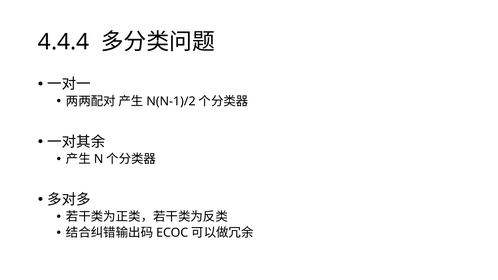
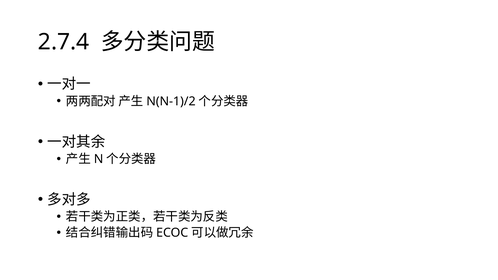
4.4.4: 4.4.4 -> 2.7.4 (64, 42)
